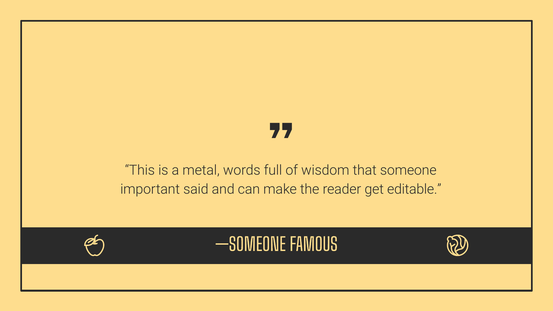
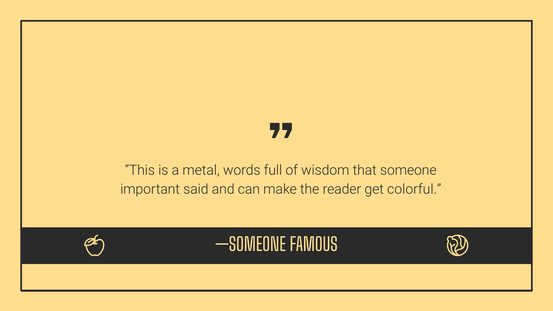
editable: editable -> colorful (414, 189)
